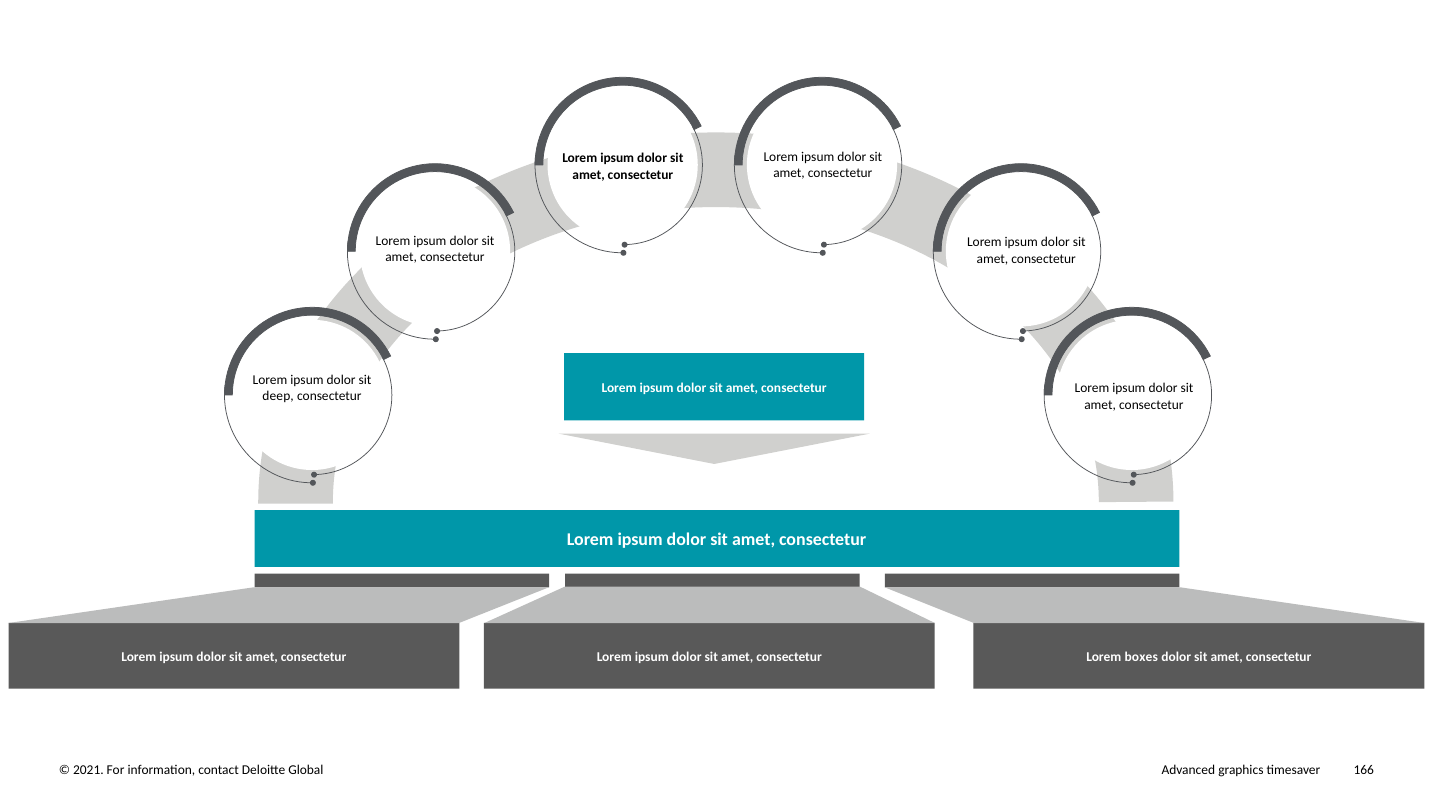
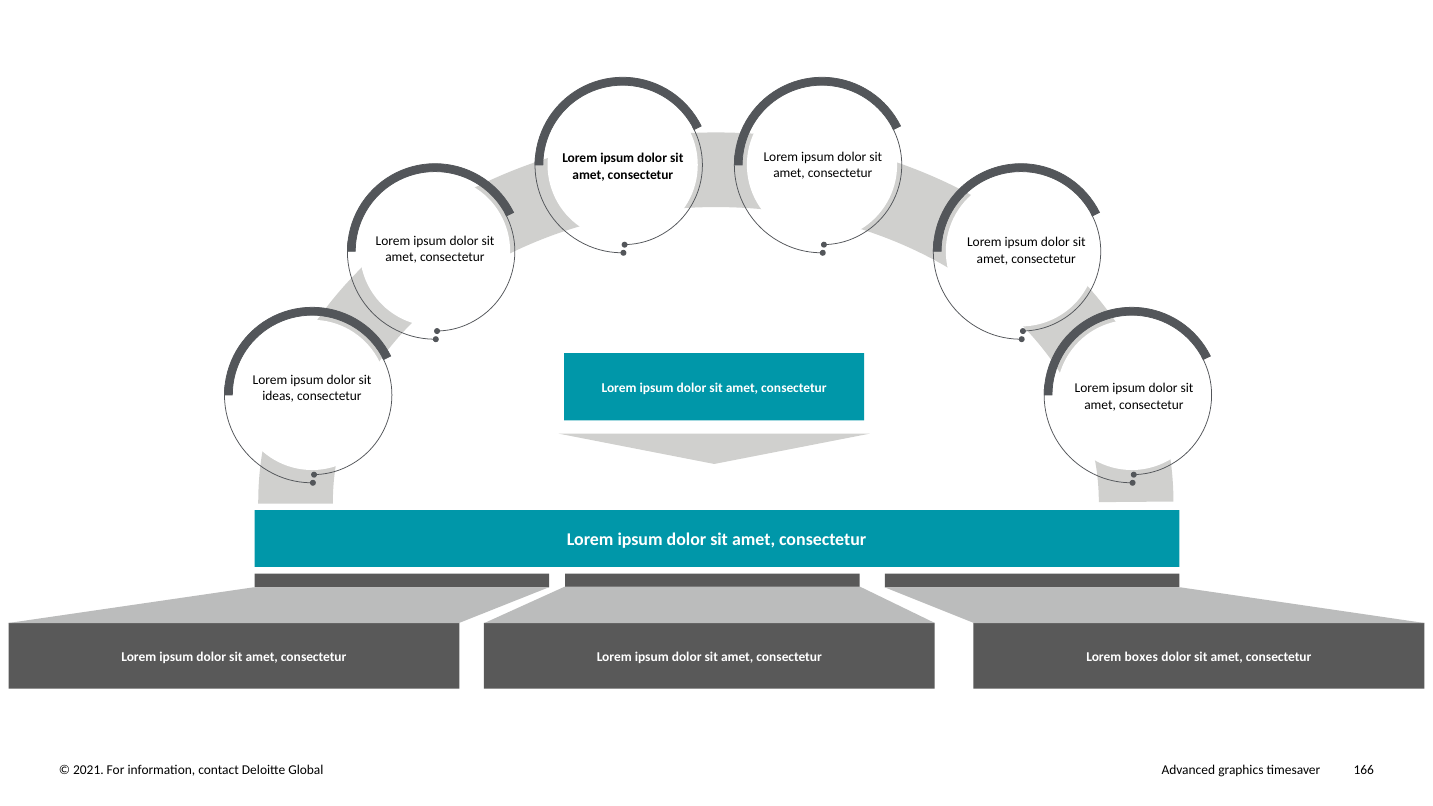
deep: deep -> ideas (278, 396)
